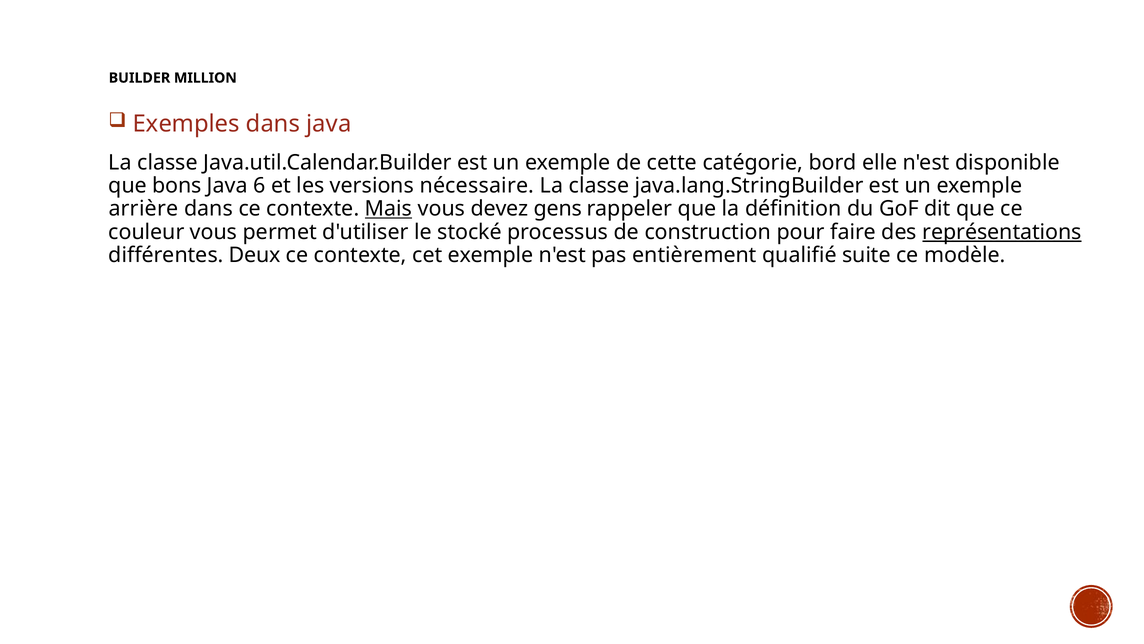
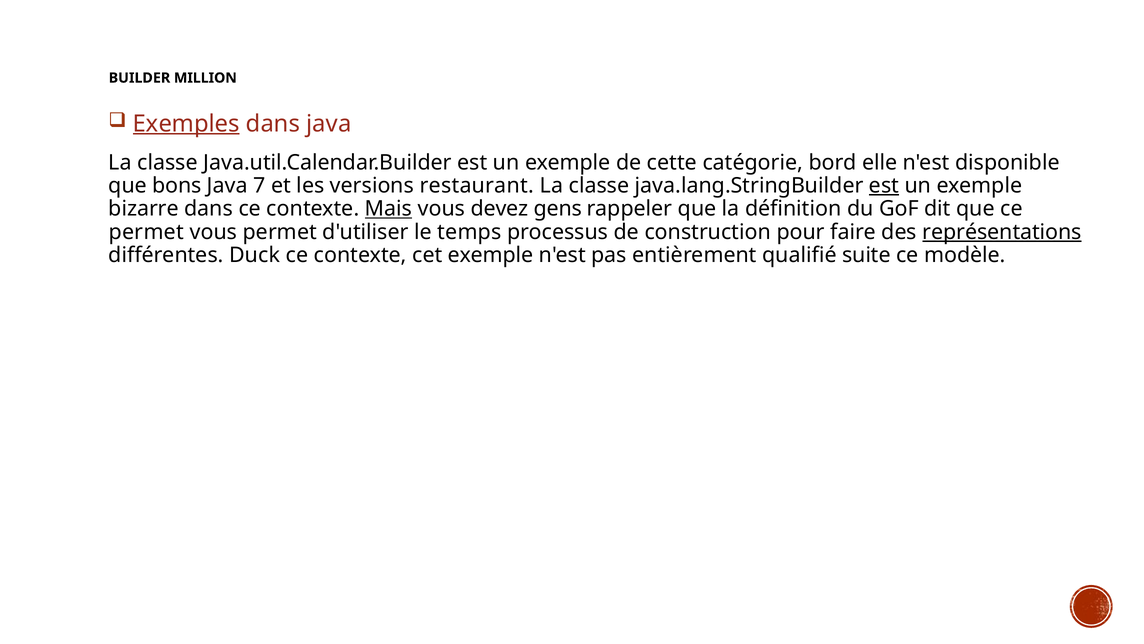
Exemples underline: none -> present (186, 124)
6: 6 -> 7 (259, 185)
nécessaire: nécessaire -> restaurant (477, 185)
est underline: none -> present (884, 185)
arrière: arrière -> bizarre (144, 209)
couleur: couleur -> permet (146, 232)
stocké: stocké -> temps (469, 232)
Deux: Deux -> Duck (255, 255)
